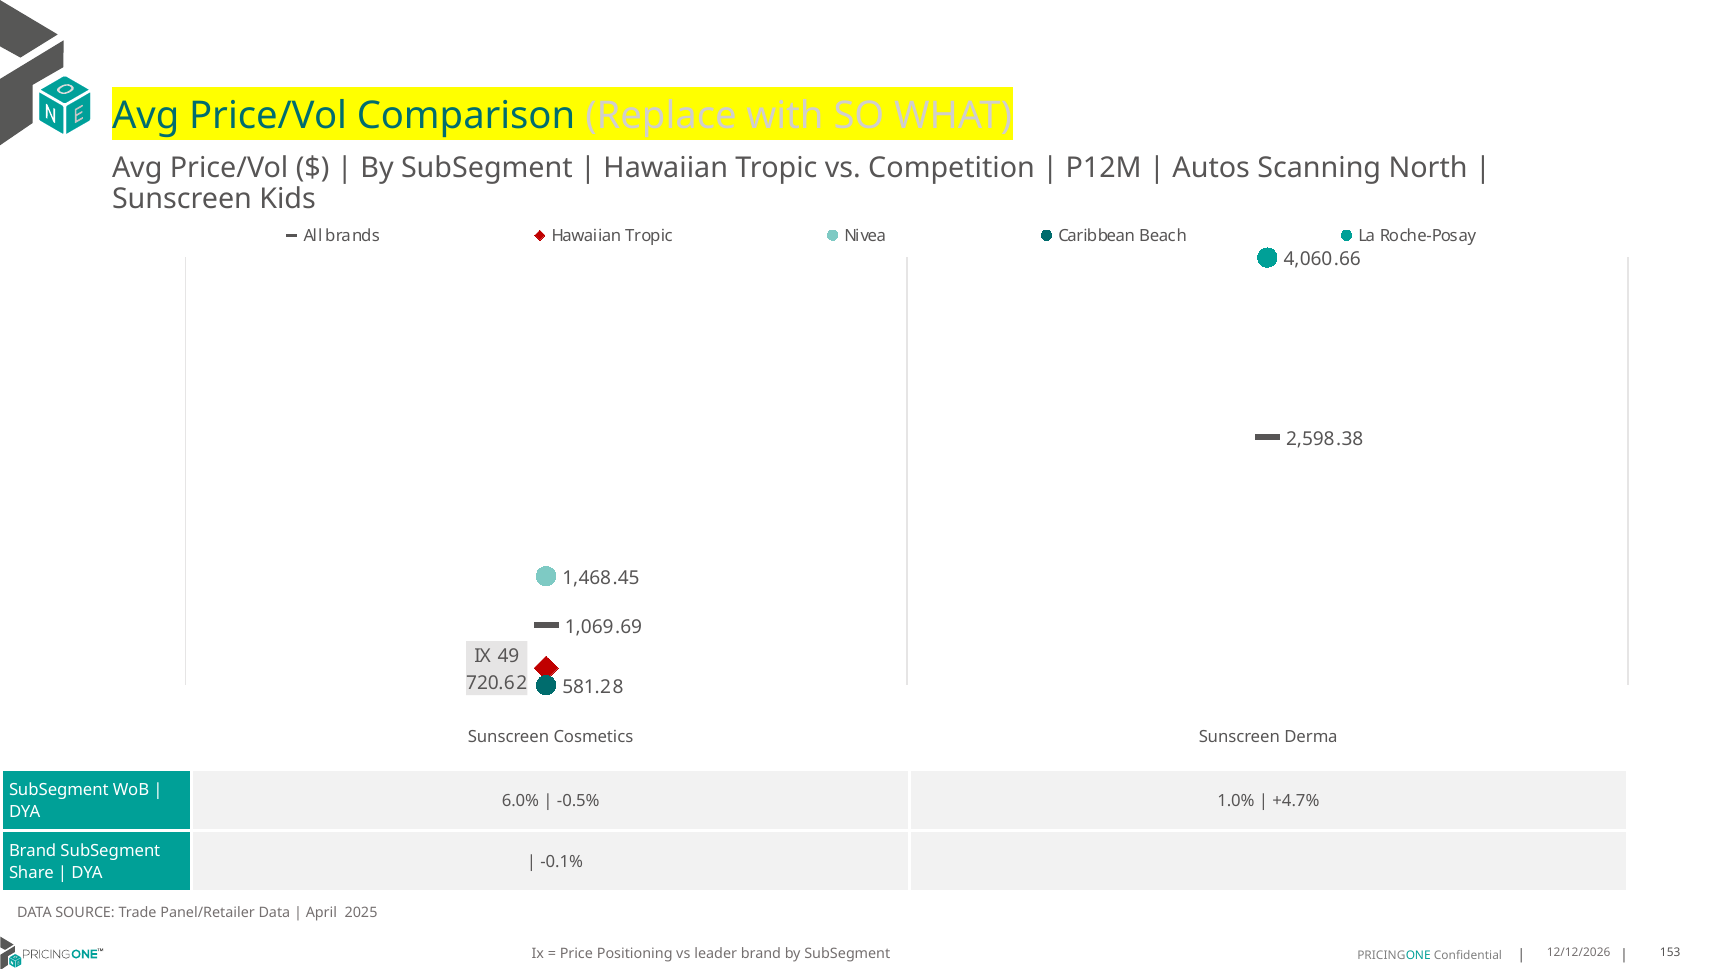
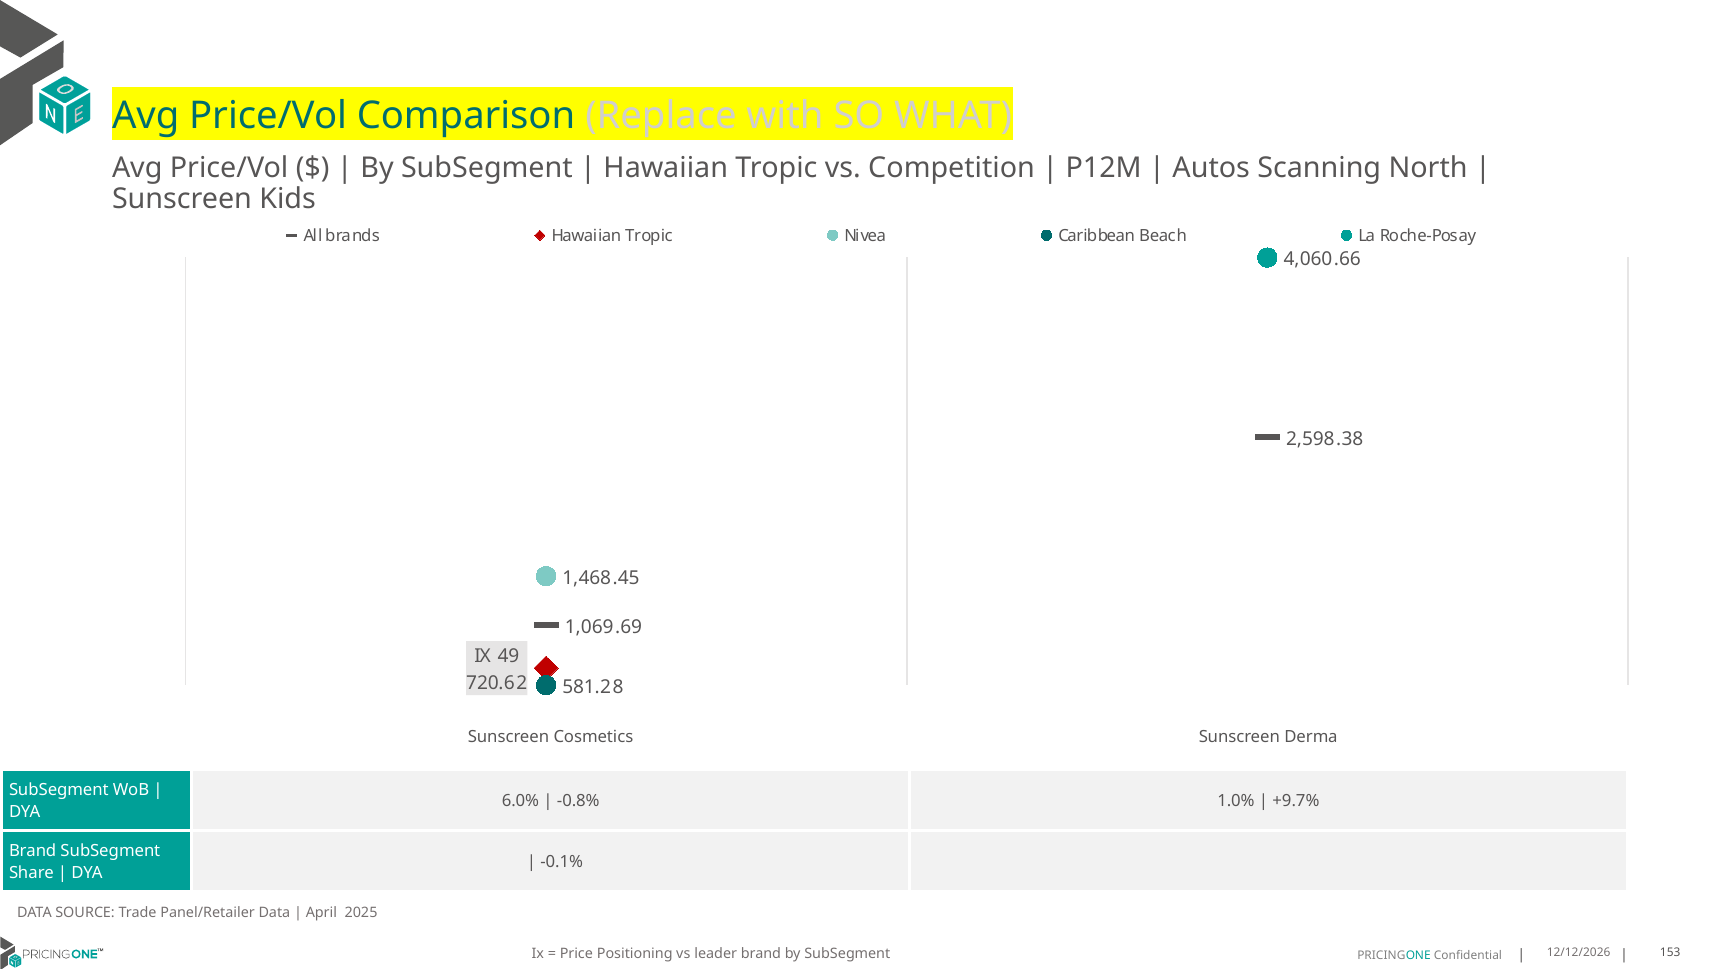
-0.5%: -0.5% -> -0.8% (578, 801)
+4.7%: +4.7% -> +9.7% (1296, 801)
